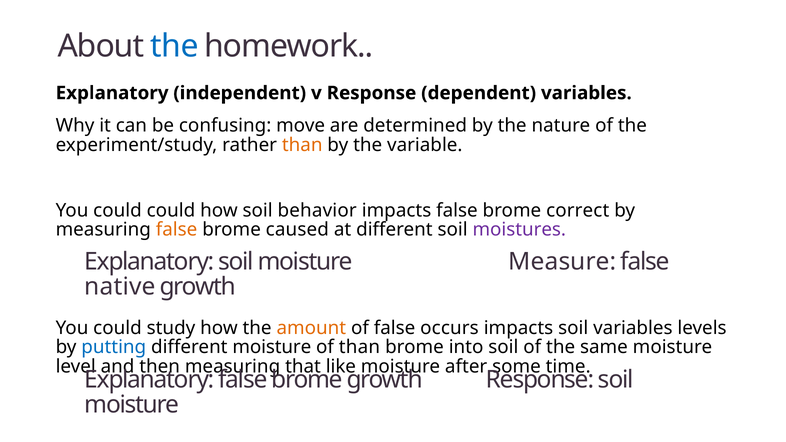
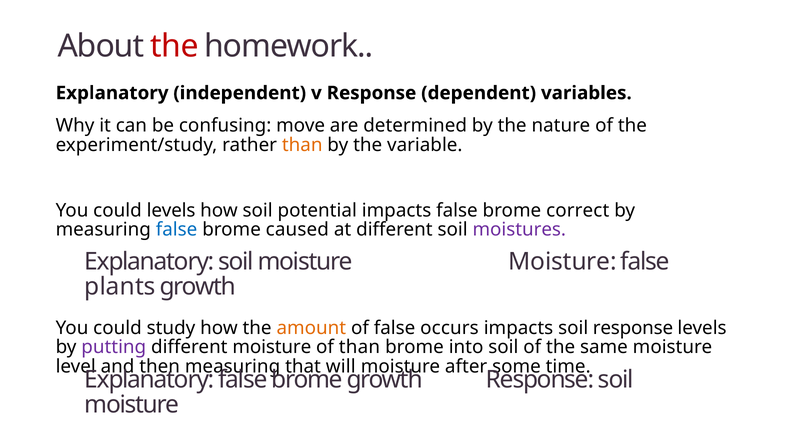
the colour: blue -> red (174, 46)
could could: could -> levels (171, 211)
behavior: behavior -> potential (317, 211)
false colour: orange -> blue (177, 230)
moisture Measure: Measure -> Moisture (563, 262)
native: native -> plants (120, 287)
soil variables: variables -> response (633, 328)
putting colour: blue -> purple (114, 347)
like: like -> will (341, 366)
